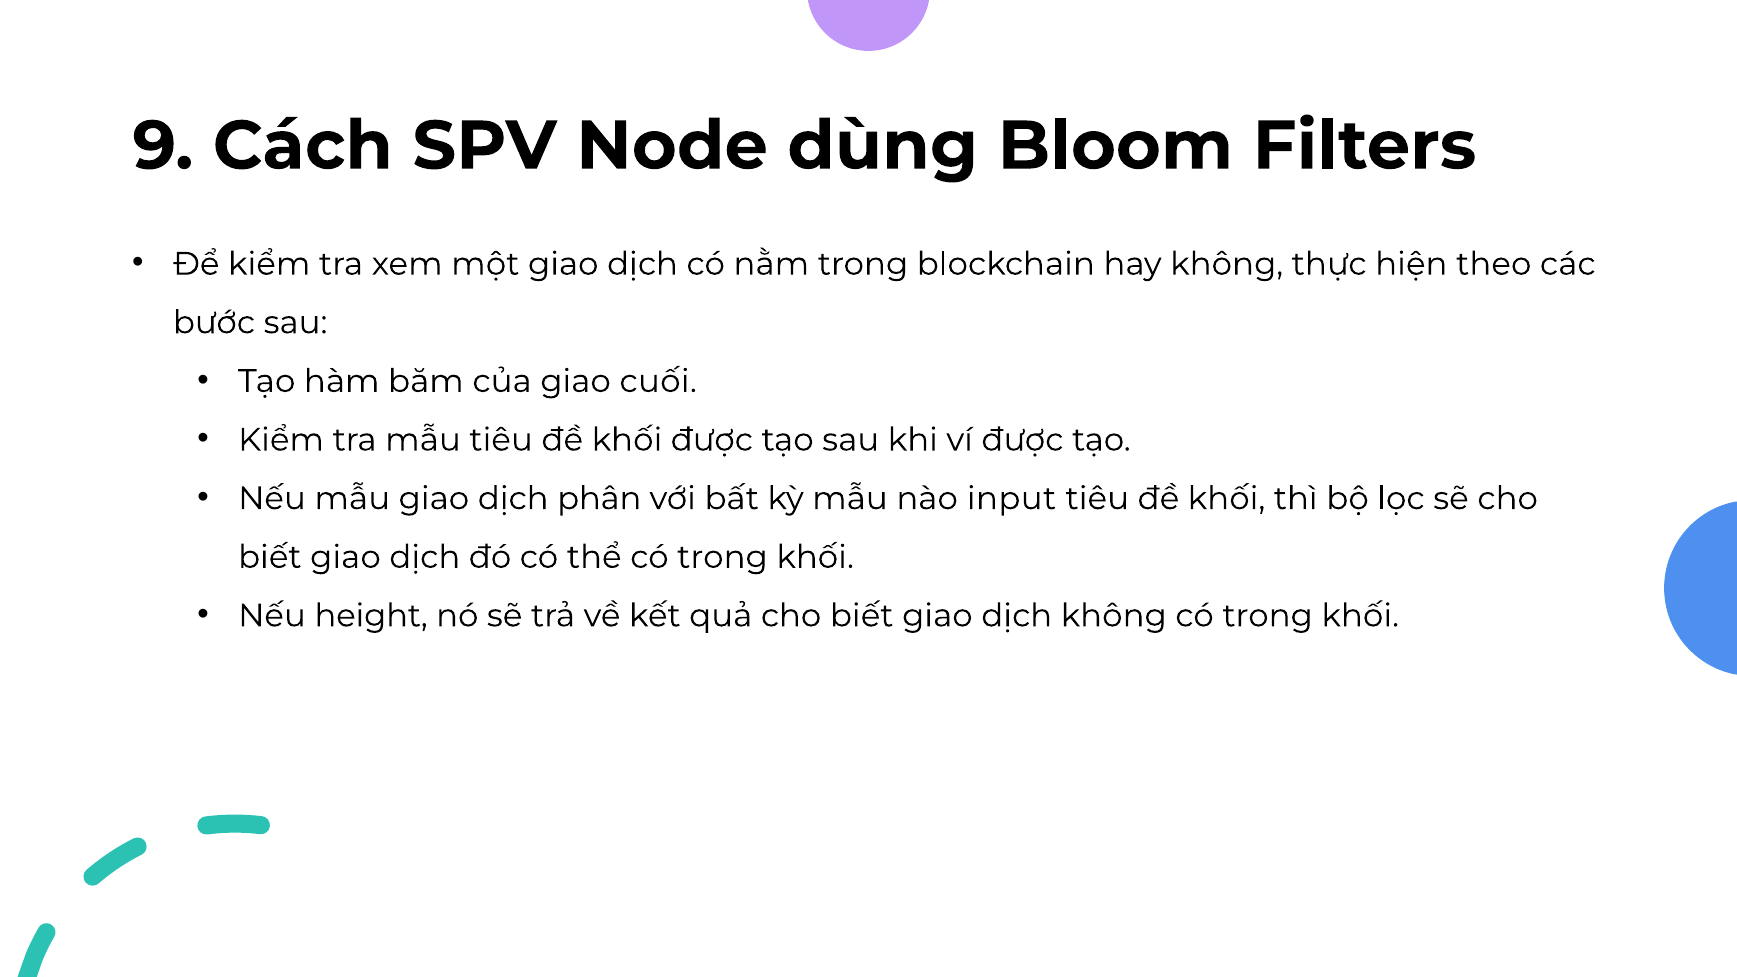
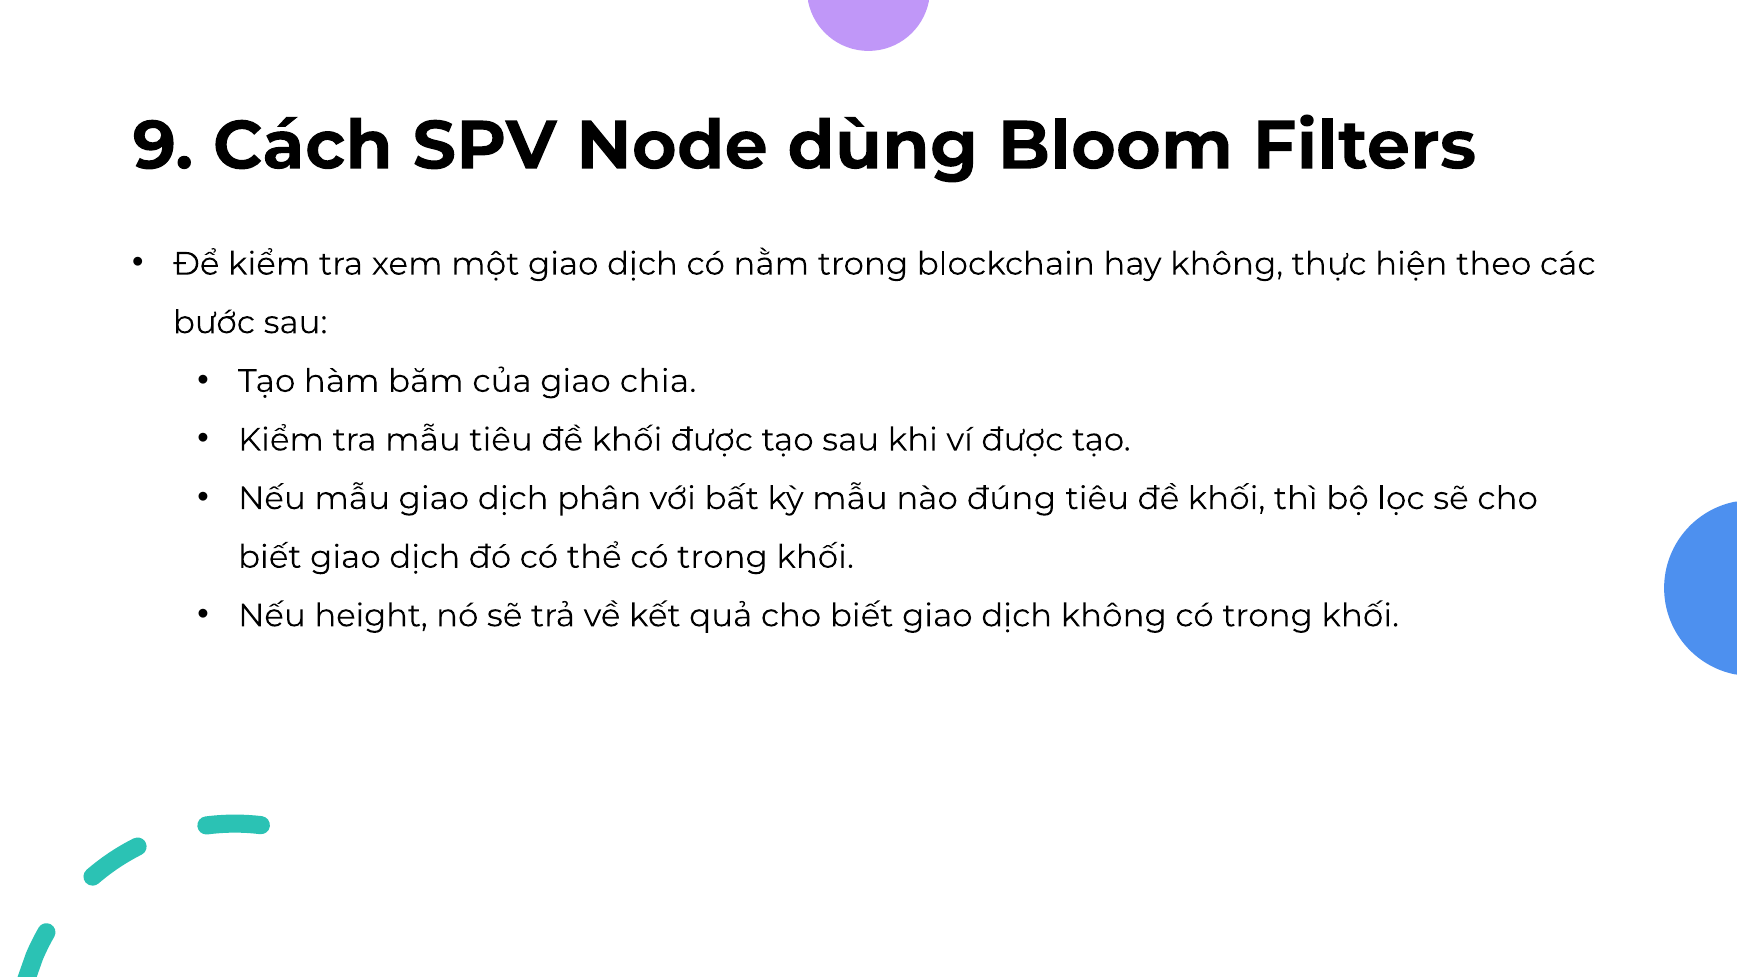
cuối: cuối -> chia (658, 381)
input: input -> đúng (1012, 498)
